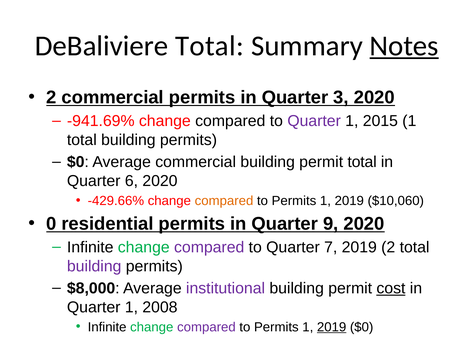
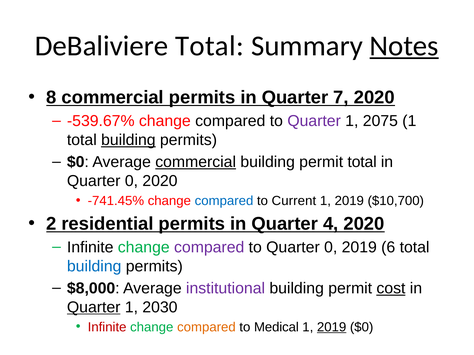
2: 2 -> 8 (51, 98)
3: 3 -> 7 (341, 98)
-941.69%: -941.69% -> -539.67% (101, 121)
2015: 2015 -> 2075 (380, 121)
building underline: none -> present (128, 140)
commercial underline: none -> present (196, 162)
6: 6 -> 0 (131, 181)
-429.66%: -429.66% -> -741.45% (116, 201)
compared colour: orange -> blue (224, 201)
Permits: Permits -> Current (294, 201)
$10,060: $10,060 -> $10,700 (396, 201)
0: 0 -> 2 (51, 224)
9: 9 -> 4 (331, 224)
to Quarter 7: 7 -> 0 (331, 248)
2019 2: 2 -> 6 (388, 248)
building colour: purple -> blue (94, 267)
Quarter underline: none -> present (94, 308)
2008: 2008 -> 2030 (160, 308)
Infinite colour: black -> red (107, 327)
compared colour: purple -> orange (206, 327)
Permits: Permits -> Medical (276, 327)
